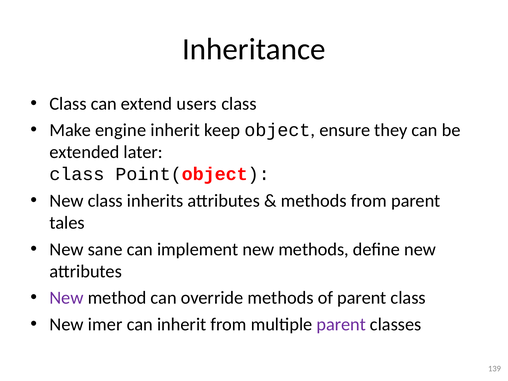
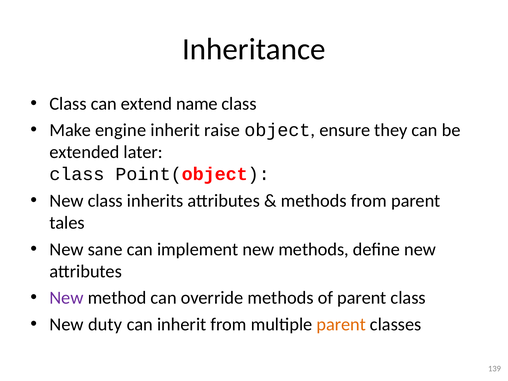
users: users -> name (197, 104)
keep: keep -> raise (222, 130)
imer: imer -> duty (105, 324)
parent colour: purple -> orange (341, 324)
